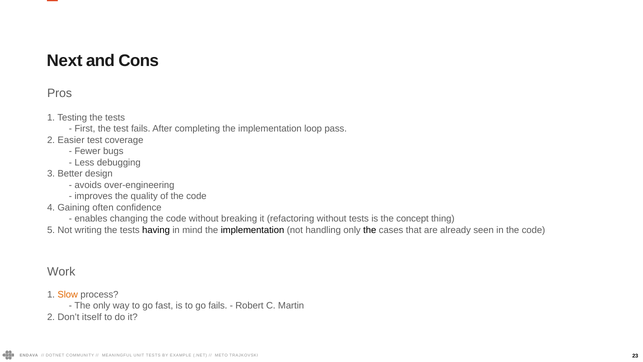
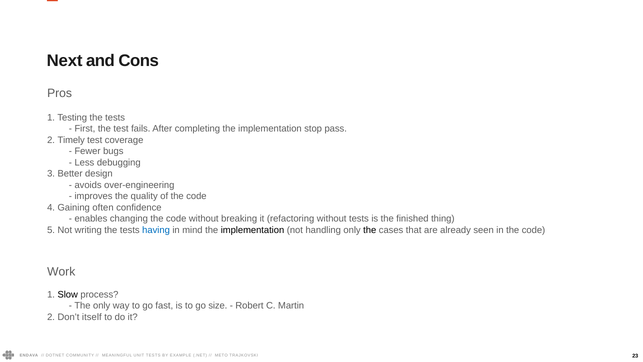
loop: loop -> stop (313, 129)
Easier: Easier -> Timely (71, 140)
concept: concept -> finished (412, 219)
having colour: black -> blue (156, 230)
Slow colour: orange -> black (68, 294)
go fails: fails -> size (218, 306)
